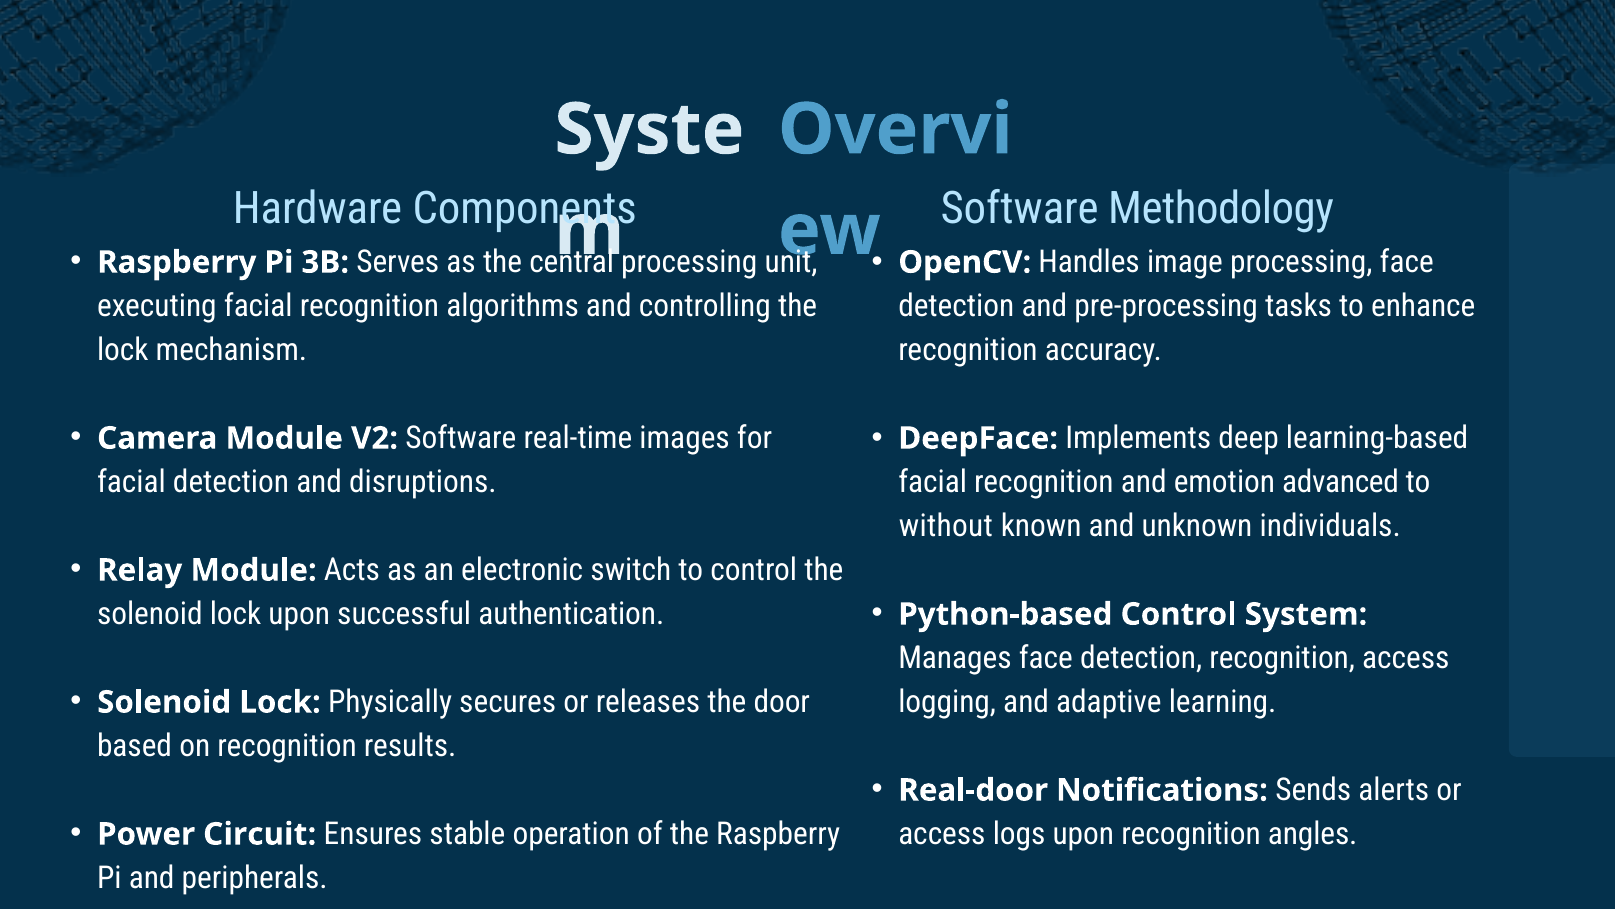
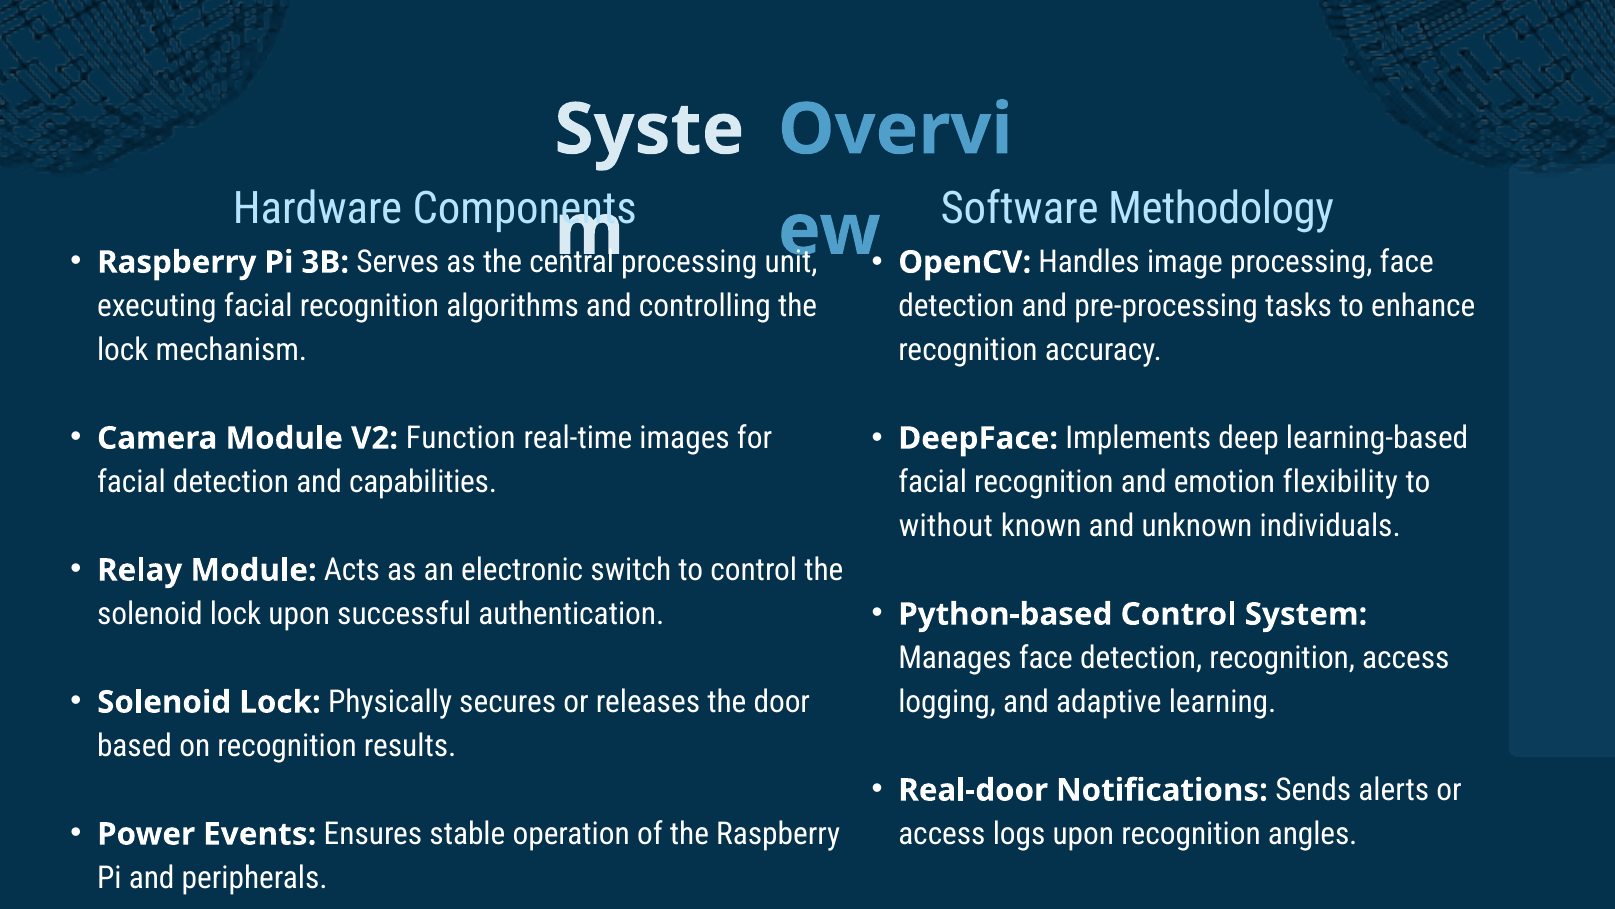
V2 Software: Software -> Function (461, 438)
disruptions: disruptions -> capabilities (423, 482)
advanced: advanced -> flexibility (1340, 482)
Circuit: Circuit -> Events (260, 834)
